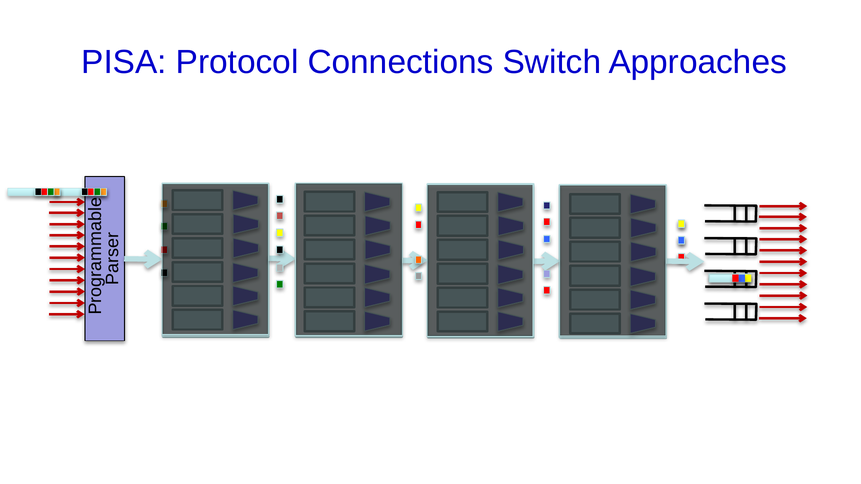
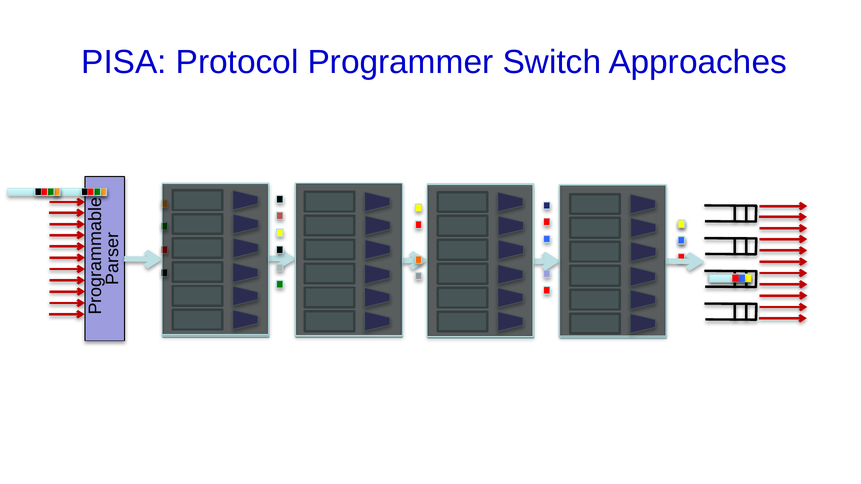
Connections: Connections -> Programmer (401, 62)
